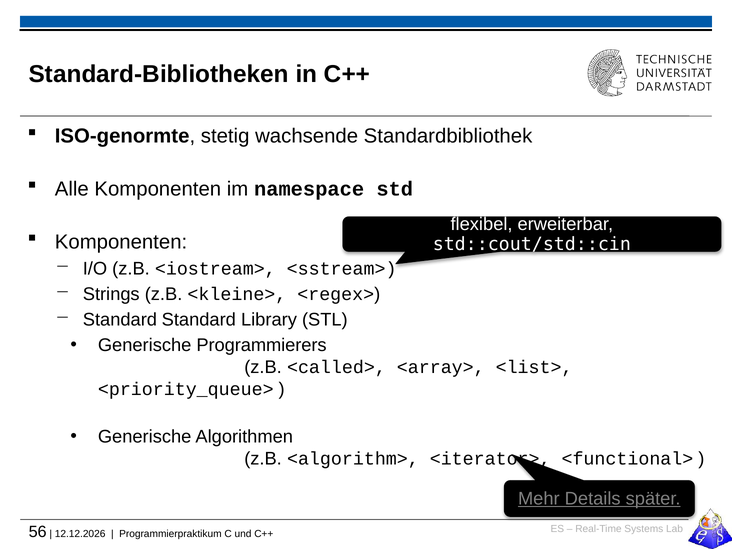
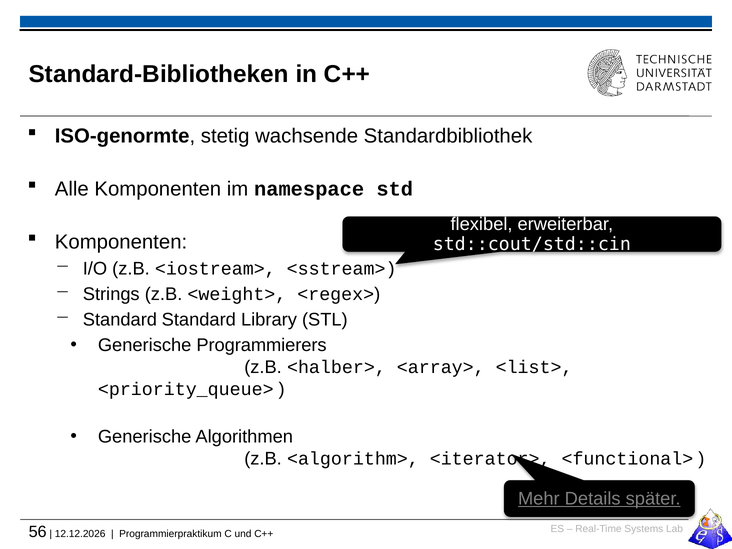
<kleine>: <kleine> -> <weight> (237, 294)
<called>: <called> -> <halber> (336, 367)
